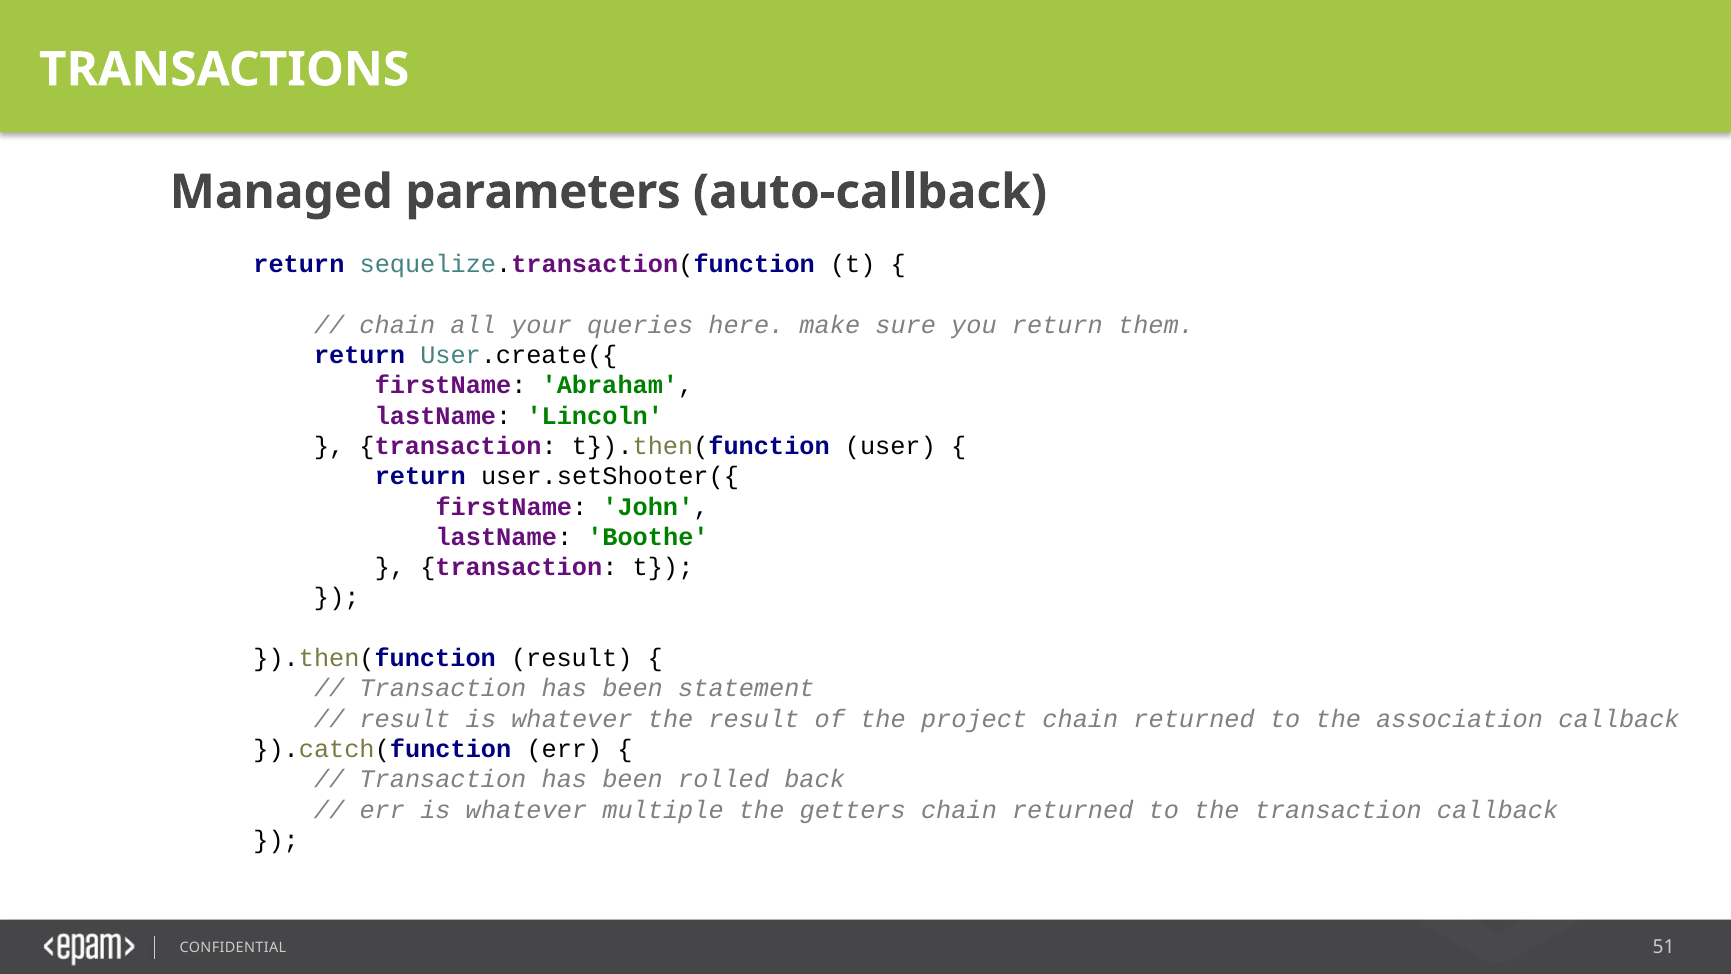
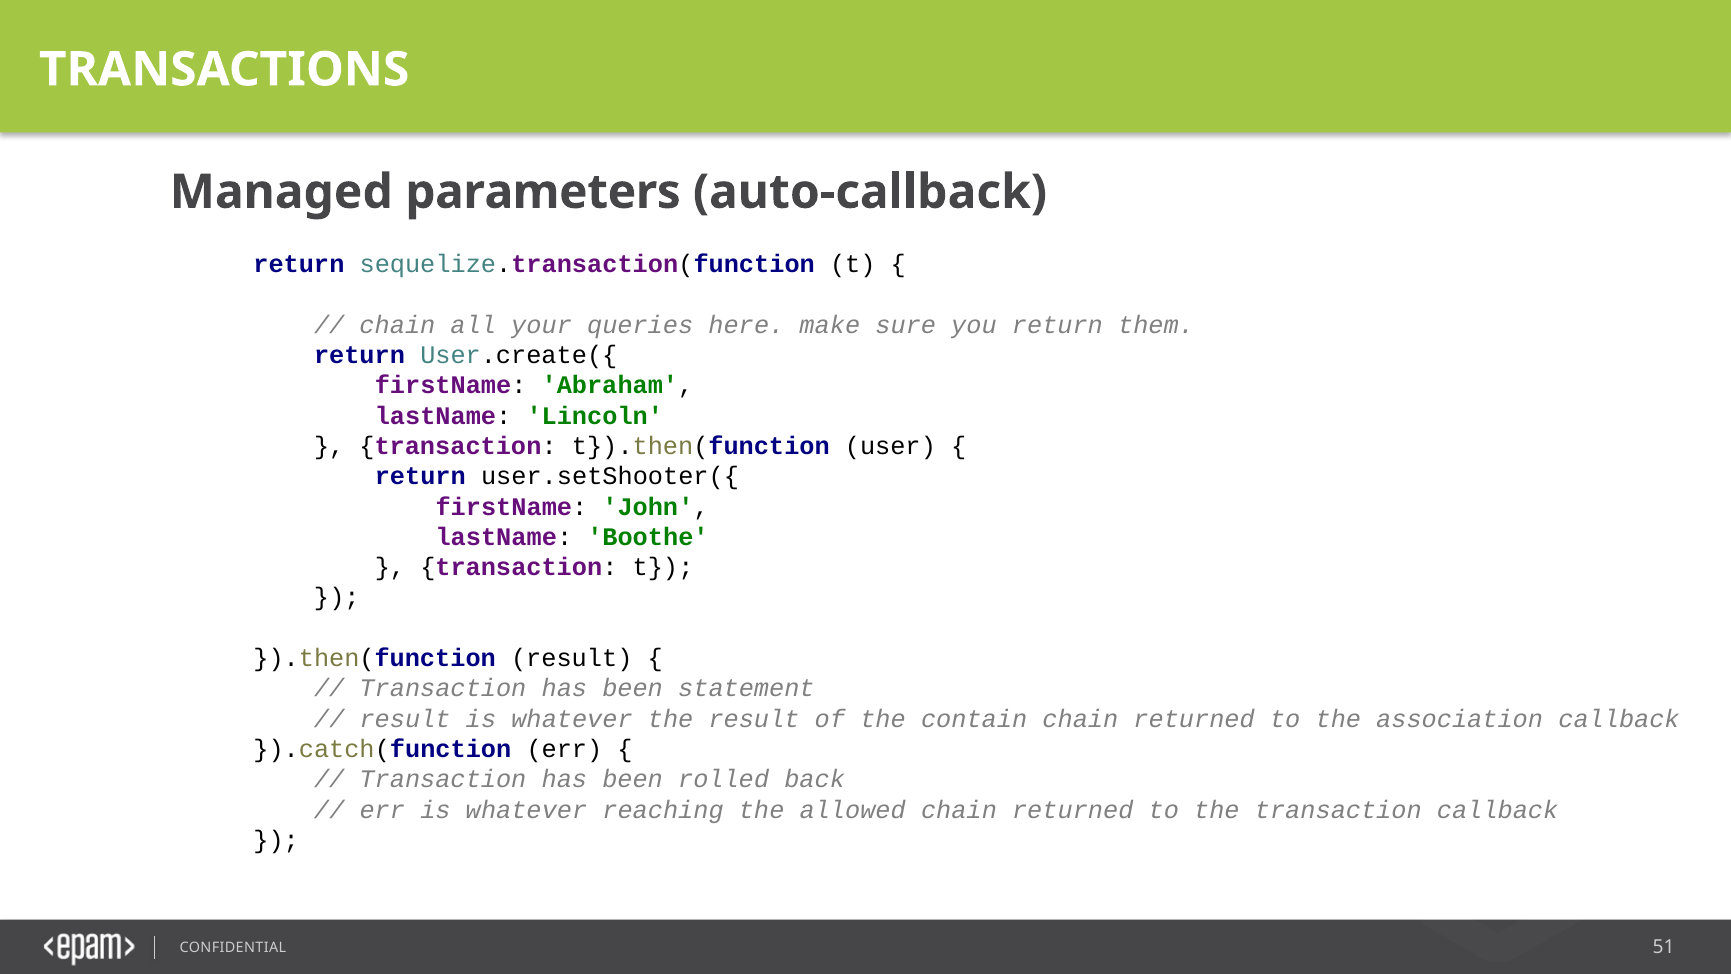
project: project -> contain (974, 719)
multiple: multiple -> reaching (663, 810)
getters: getters -> allowed (853, 810)
